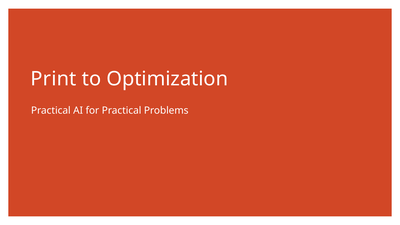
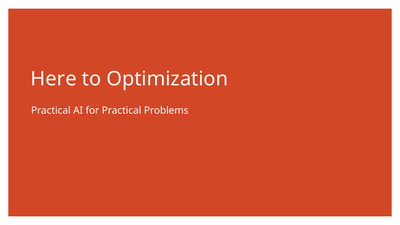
Print: Print -> Here (54, 79)
